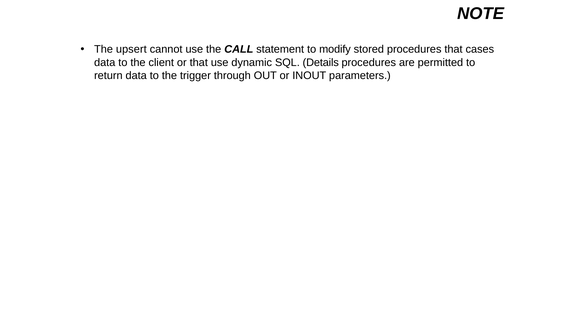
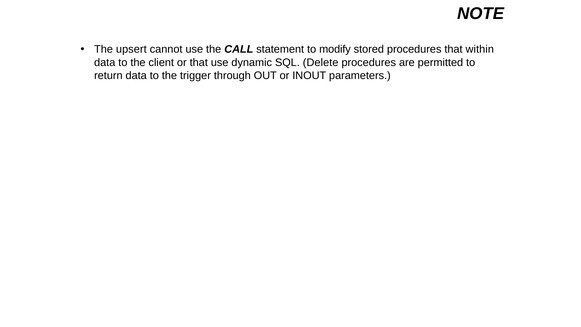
cases: cases -> within (480, 49)
Details: Details -> Delete (321, 62)
